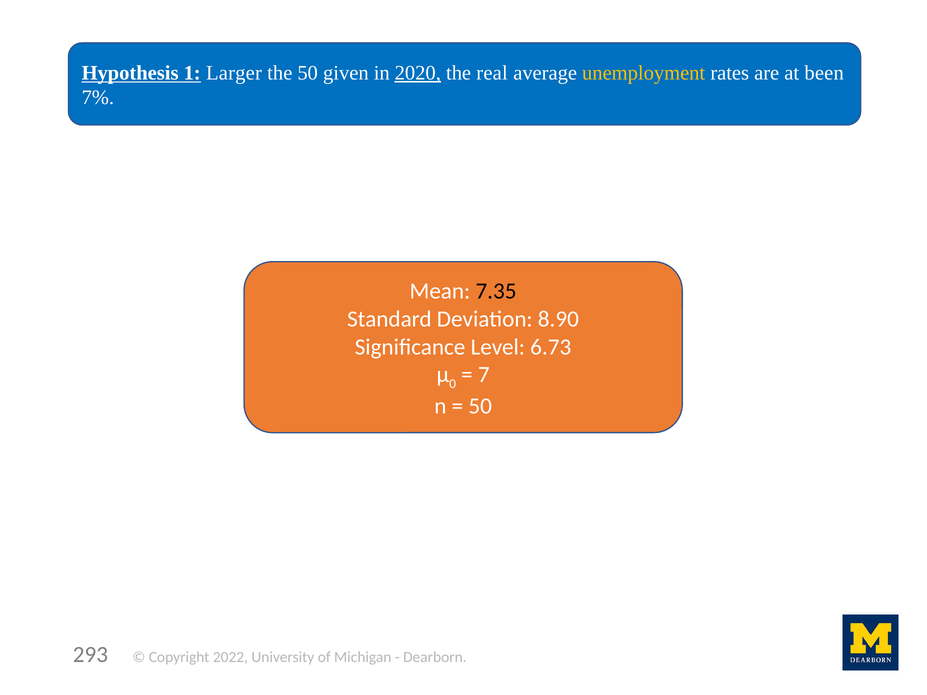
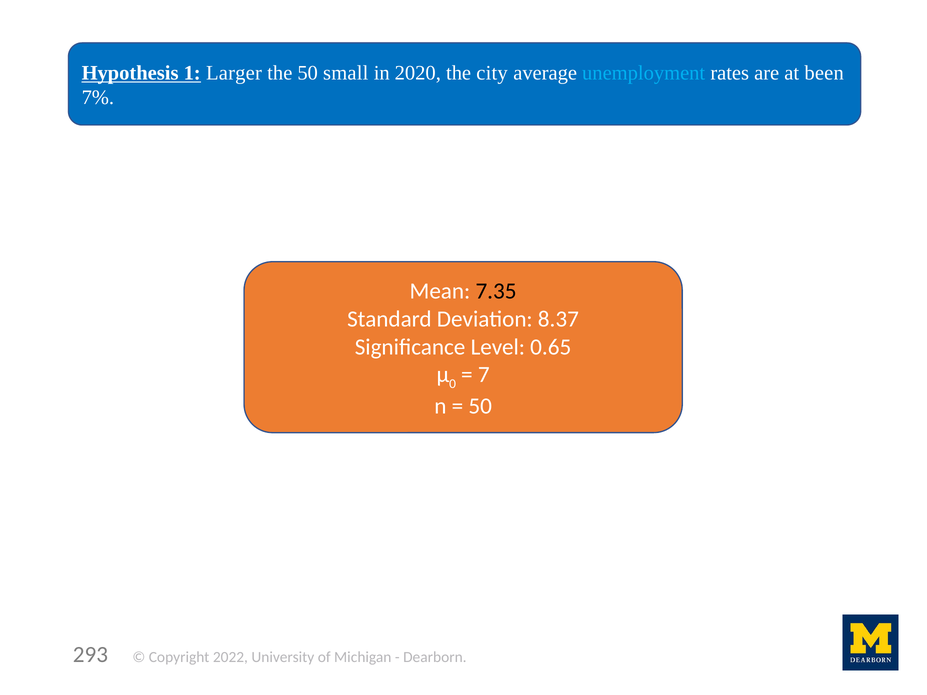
given: given -> small (346, 73)
2020 underline: present -> none (418, 73)
real: real -> city (492, 73)
unemployment colour: yellow -> light blue (644, 73)
8.90: 8.90 -> 8.37 (558, 319)
6.73: 6.73 -> 0.65 (551, 347)
